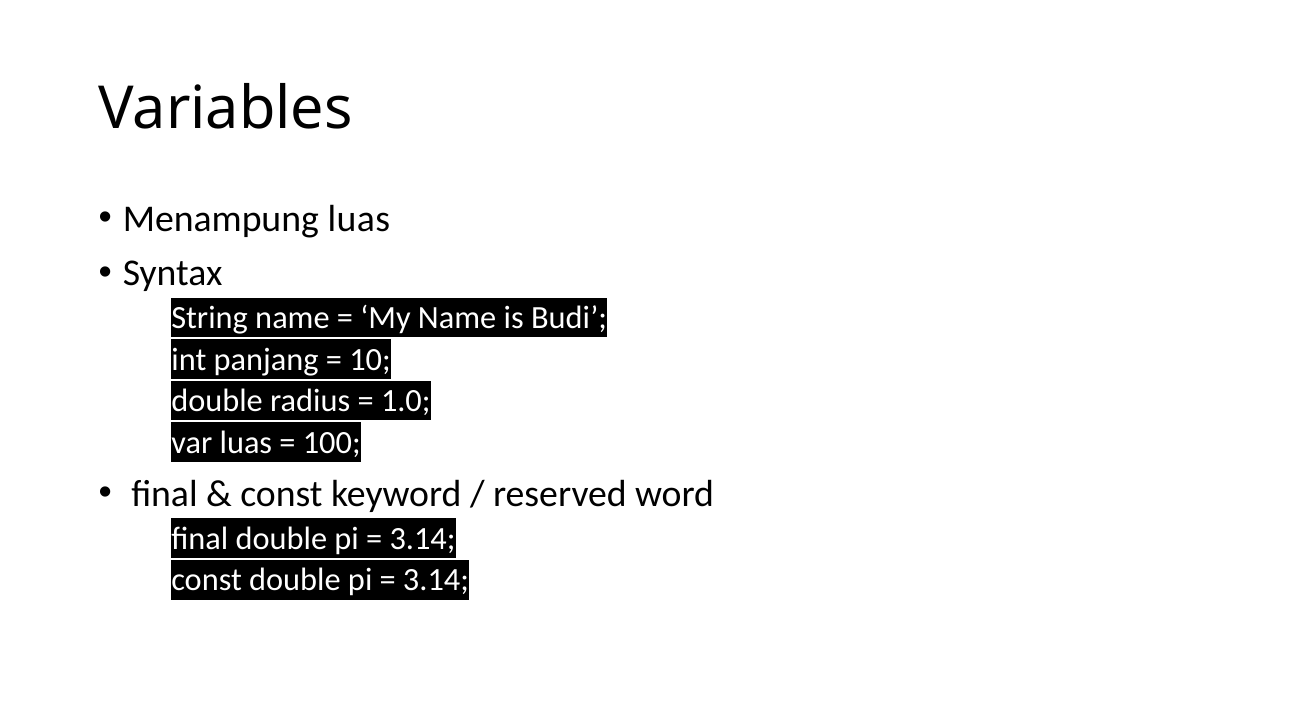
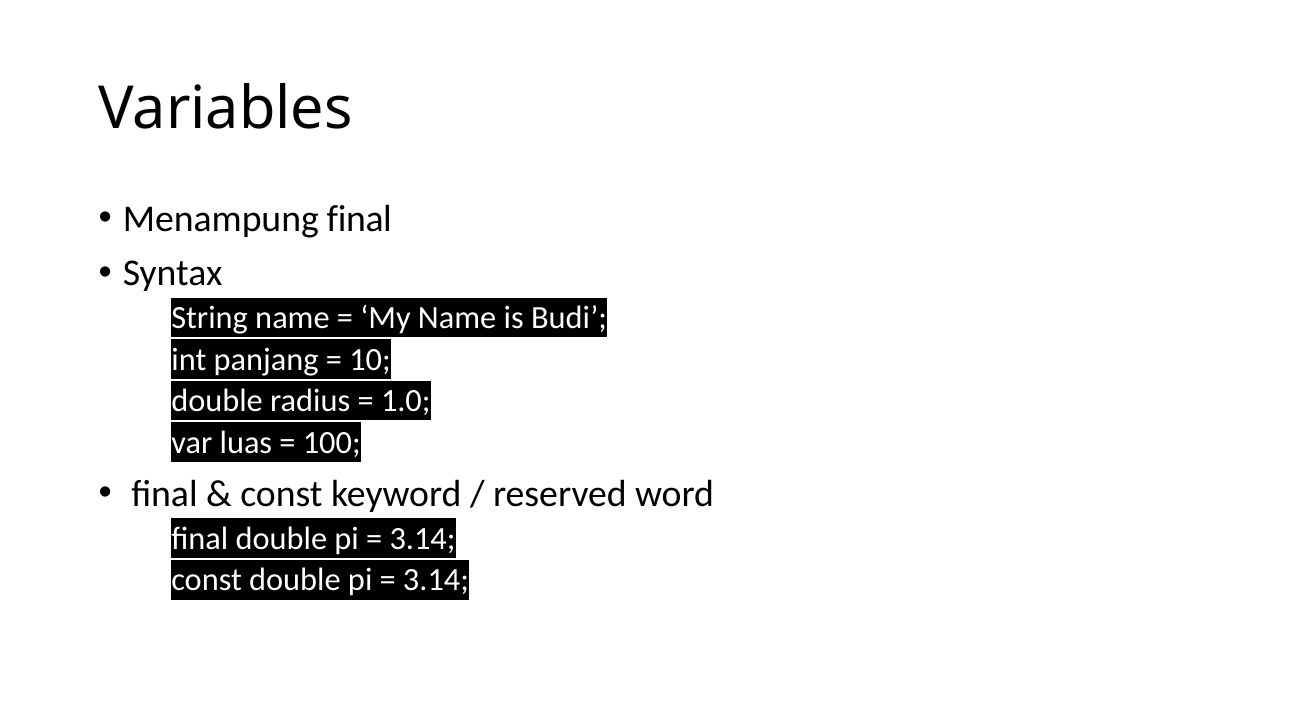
Menampung luas: luas -> final (359, 219)
